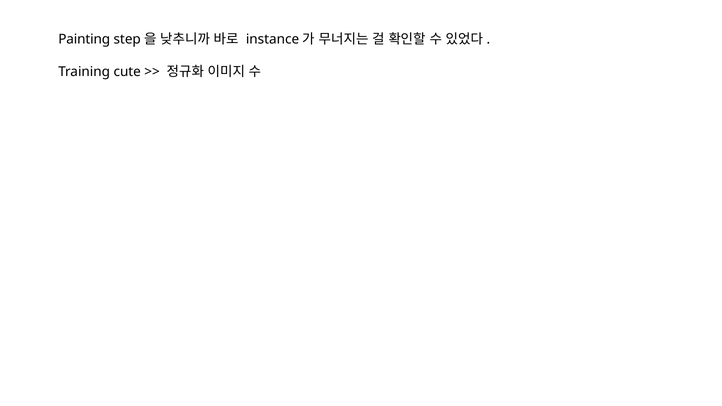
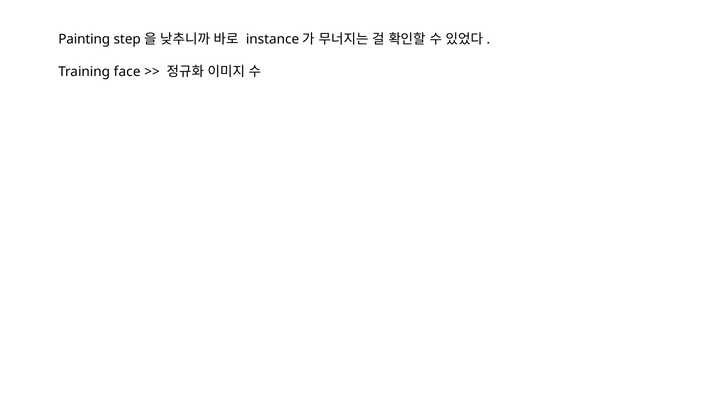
cute: cute -> face (127, 72)
